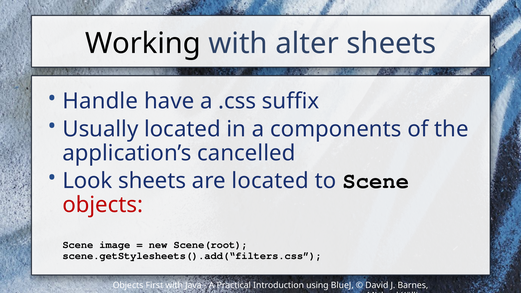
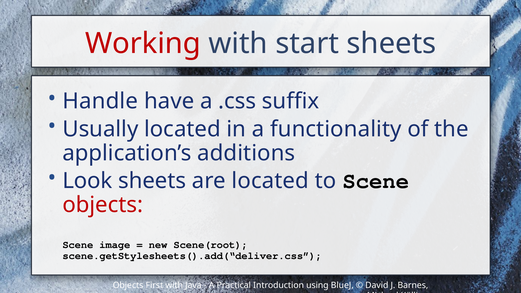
Working colour: black -> red (143, 43)
alter: alter -> start (307, 43)
components: components -> functionality (336, 129)
cancelled: cancelled -> additions (246, 153)
scene.getStylesheets().add(“filters.css: scene.getStylesheets().add(“filters.css -> scene.getStylesheets().add(“deliver.css (192, 256)
